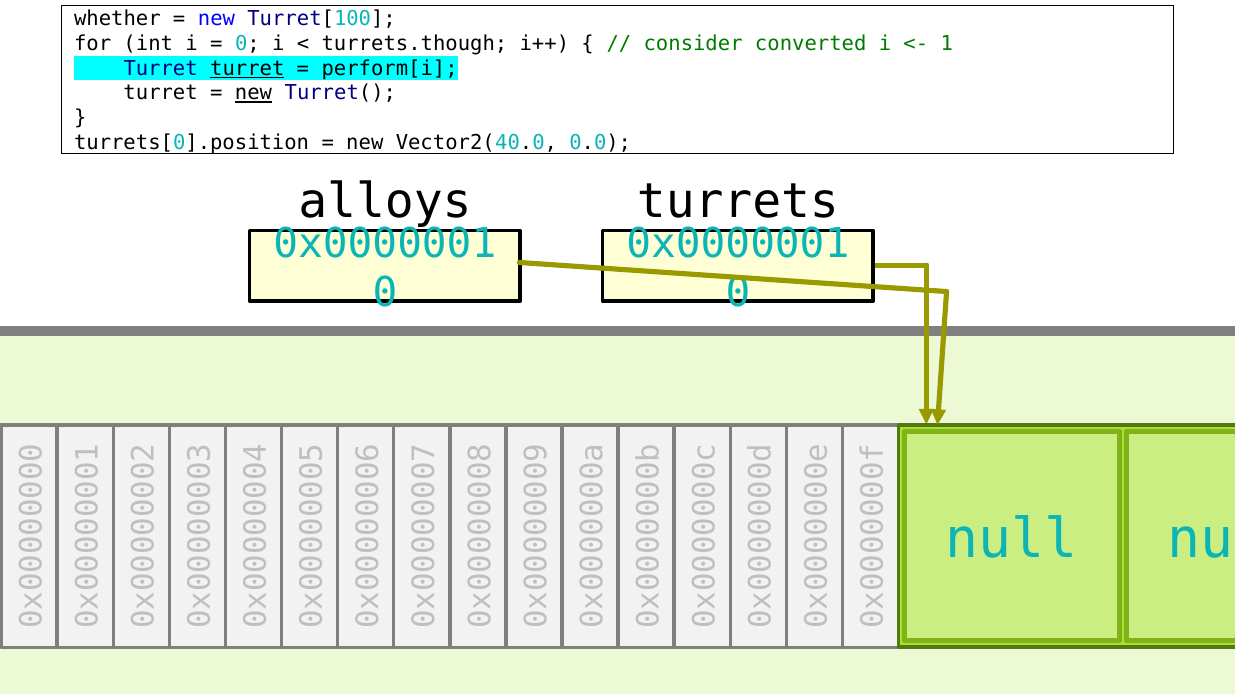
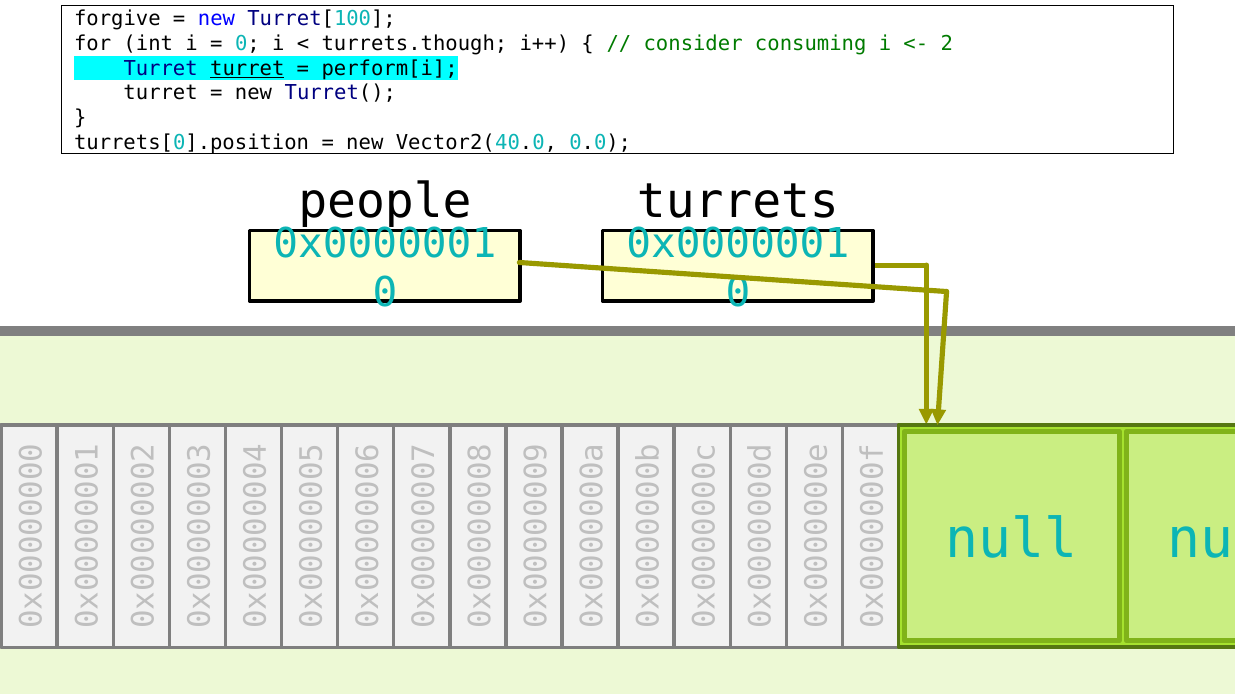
whether: whether -> forgive (117, 19)
converted: converted -> consuming (811, 44)
1: 1 -> 2 (947, 44)
new underline: present -> none (253, 93)
alloys: alloys -> people (385, 202)
